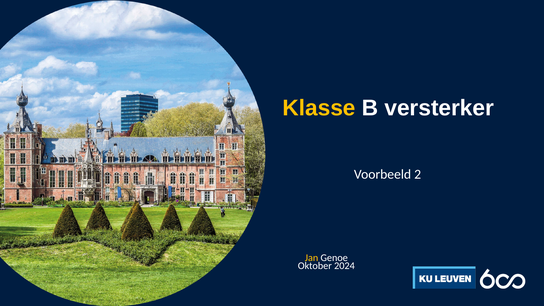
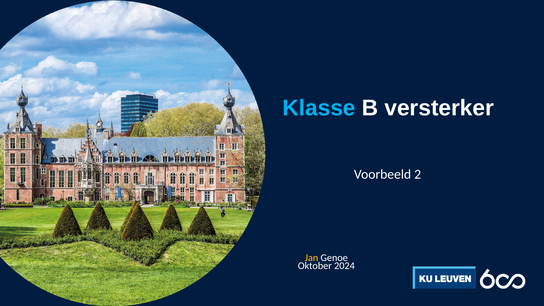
Klasse colour: yellow -> light blue (319, 108)
